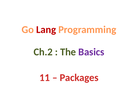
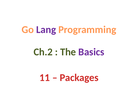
Lang colour: red -> purple (46, 30)
